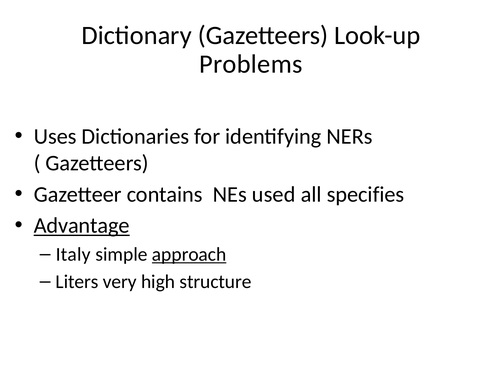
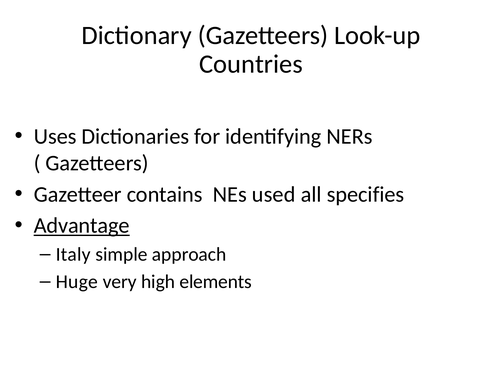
Problems: Problems -> Countries (251, 64)
approach underline: present -> none (189, 255)
Liters: Liters -> Huge (77, 282)
structure: structure -> elements (216, 282)
